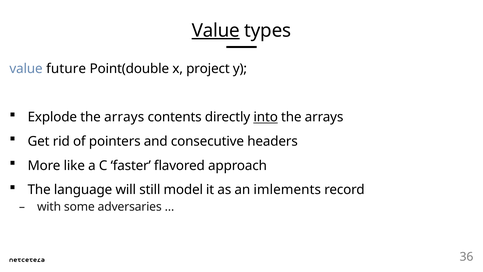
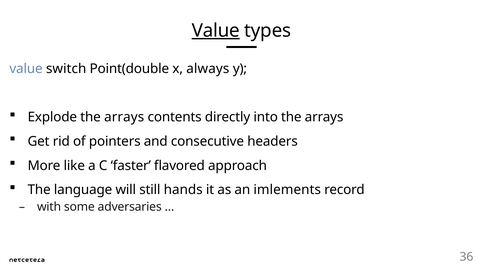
future: future -> switch (66, 69)
project: project -> always (208, 69)
into underline: present -> none (266, 117)
model: model -> hands (183, 190)
